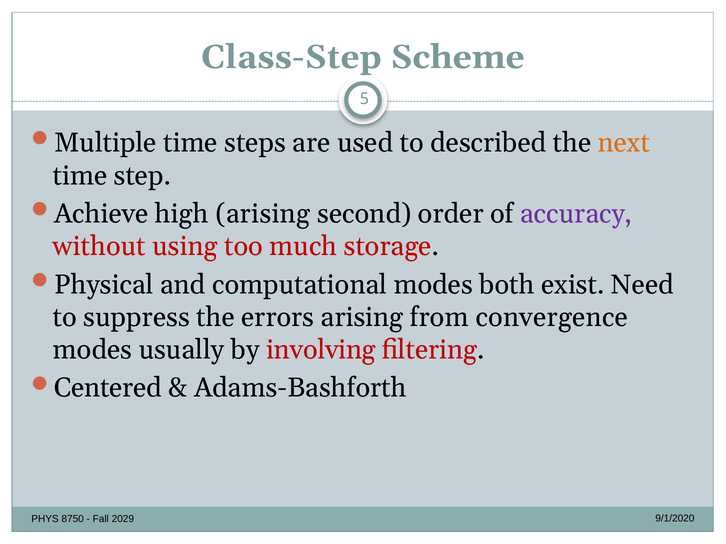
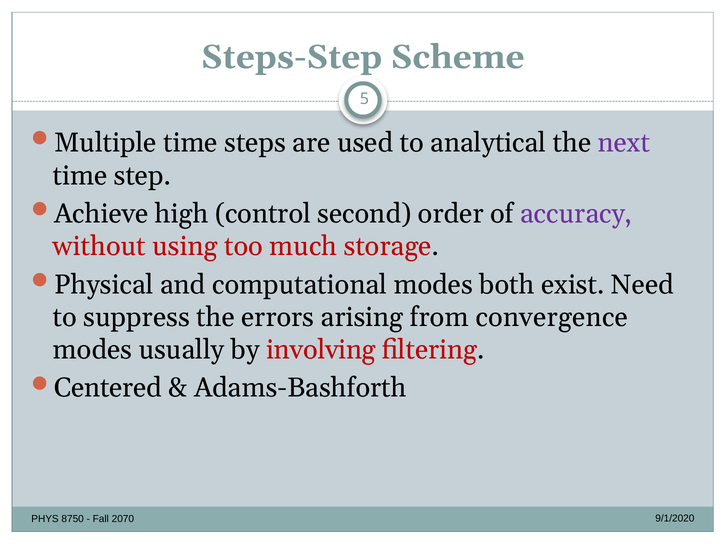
Class-Step: Class-Step -> Steps-Step (292, 57)
described: described -> analytical (488, 143)
next colour: orange -> purple (624, 143)
high arising: arising -> control (263, 214)
2029: 2029 -> 2070 (123, 519)
